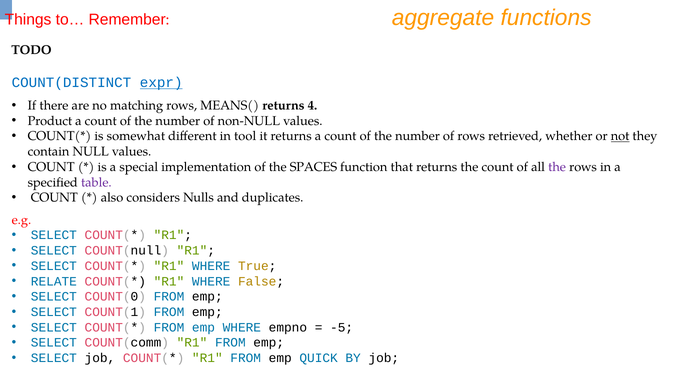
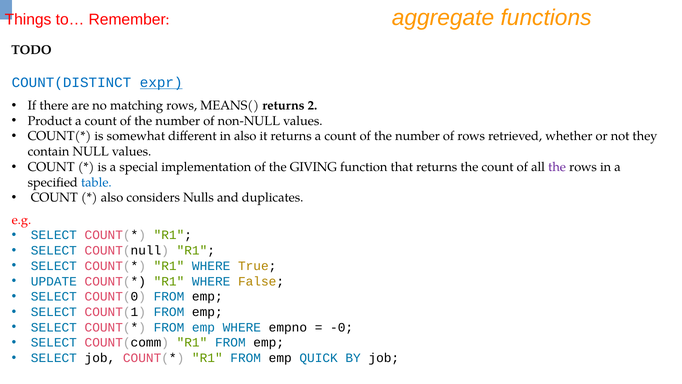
4: 4 -> 2 (312, 105)
in tool: tool -> also (245, 136)
not underline: present -> none (620, 136)
SPACES: SPACES -> GIVING (313, 167)
table colour: purple -> blue (96, 182)
RELATE: RELATE -> UPDATE (54, 281)
-5: -5 -> -0 (342, 327)
